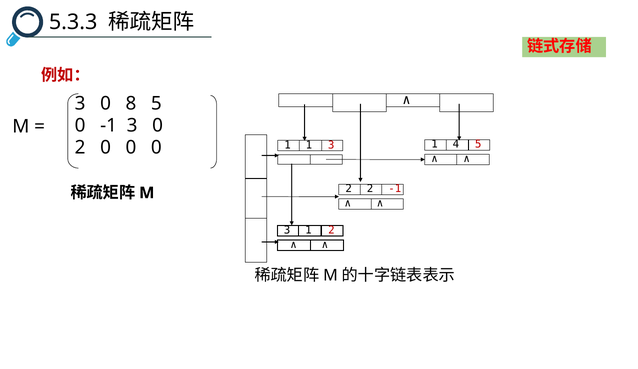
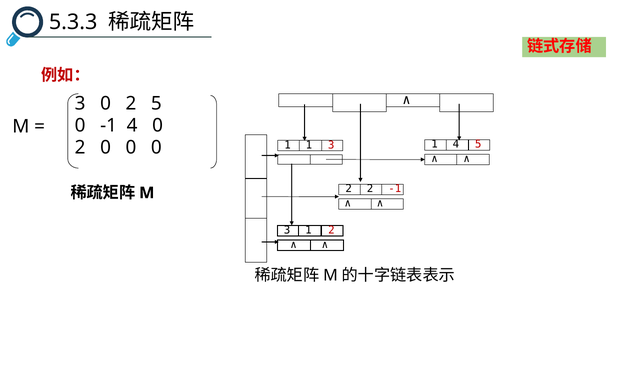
3 0 8: 8 -> 2 (131, 104)
-1 3: 3 -> 4 (132, 126)
